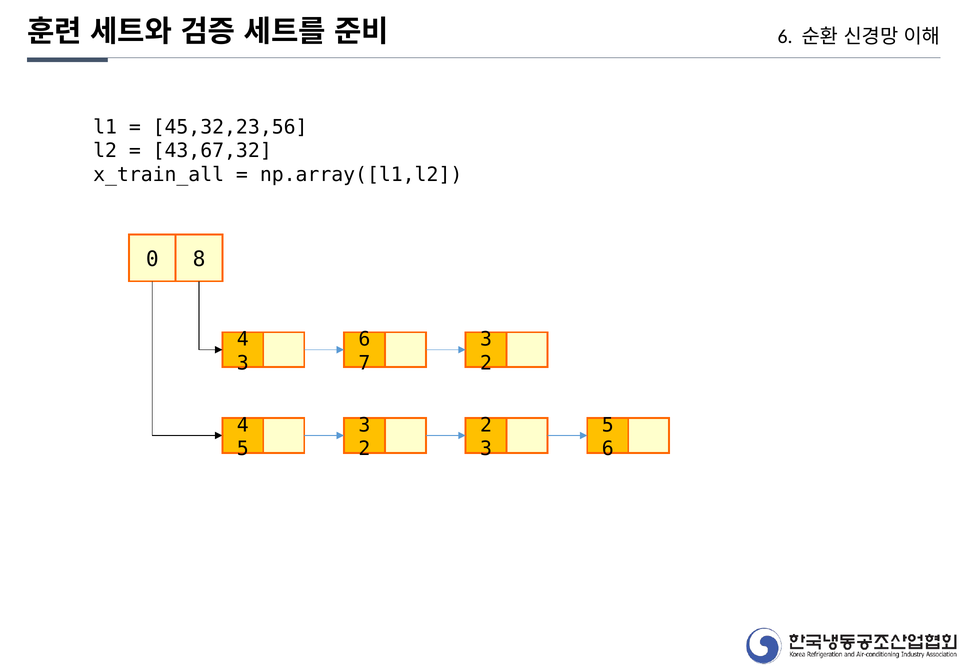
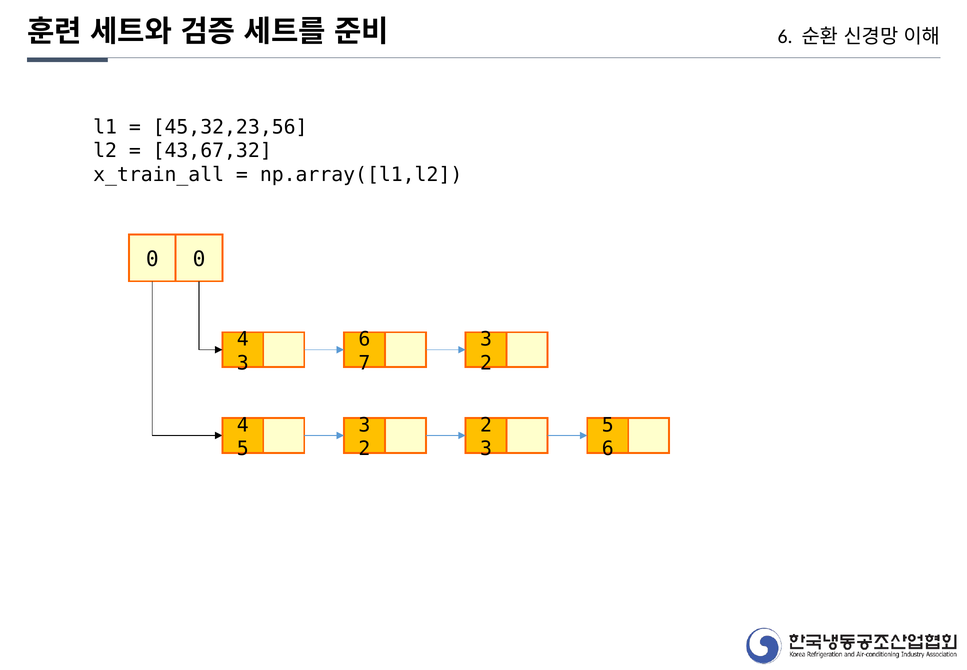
0 8: 8 -> 0 (199, 259)
